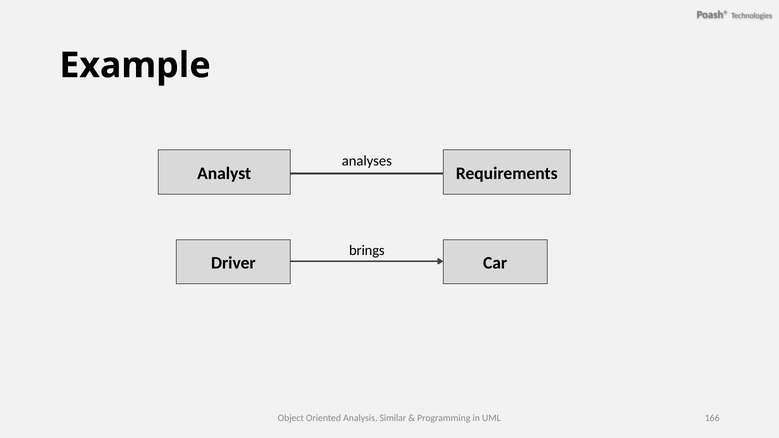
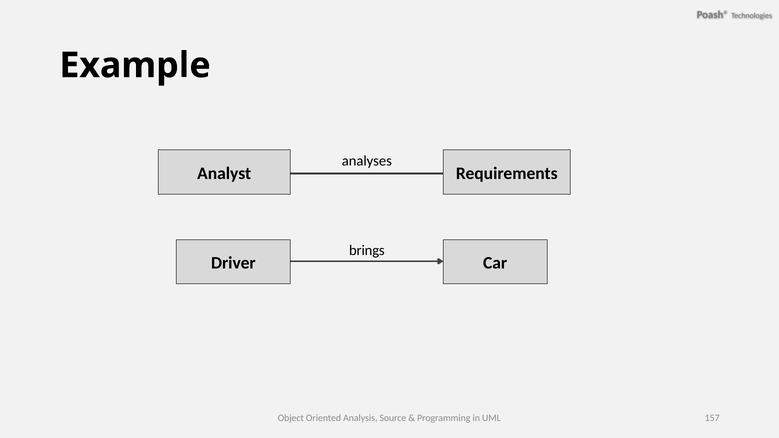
Similar: Similar -> Source (393, 418)
166: 166 -> 157 (712, 418)
